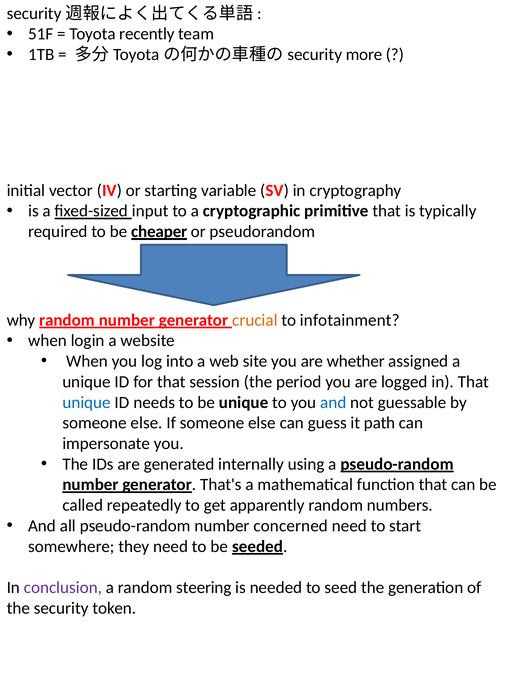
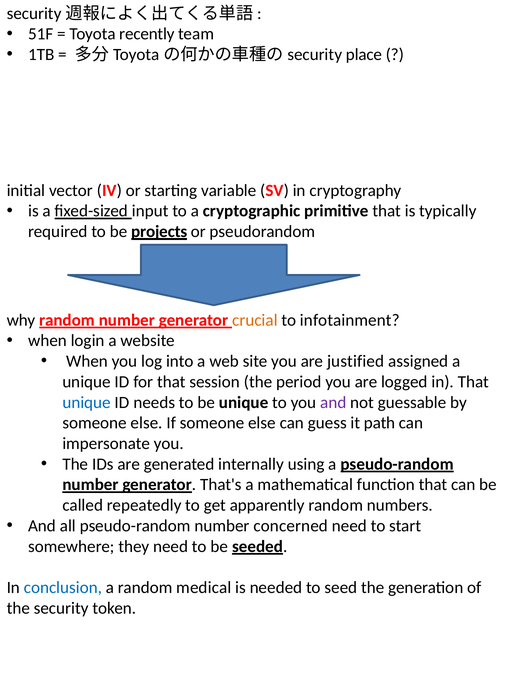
more: more -> place (364, 54)
cheaper: cheaper -> projects (159, 231)
whether: whether -> justified (356, 361)
and colour: blue -> purple (333, 402)
conclusion colour: purple -> blue (63, 587)
steering: steering -> medical (204, 587)
